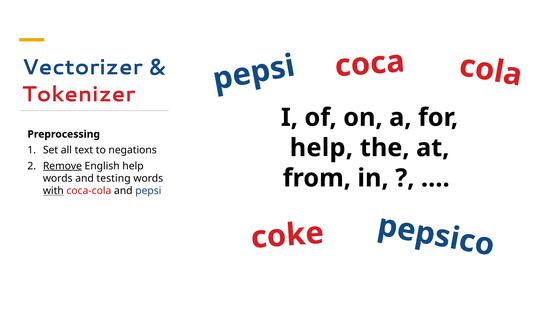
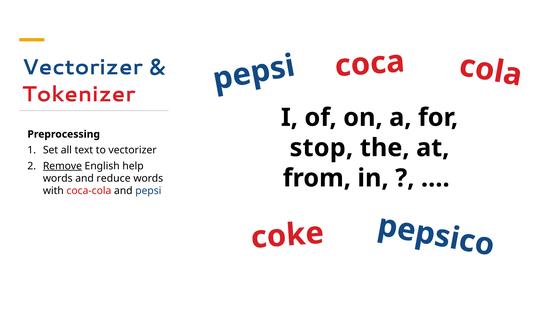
help: help -> stop (321, 148)
to negations: negations -> vectorizer (133, 150)
testing: testing -> reduce (114, 178)
with underline: present -> none (53, 191)
